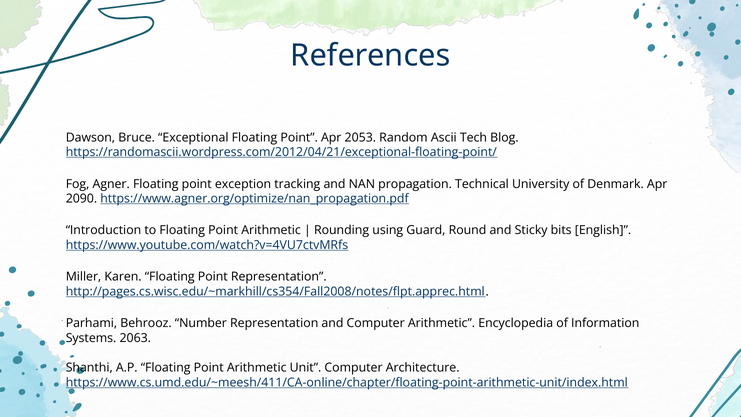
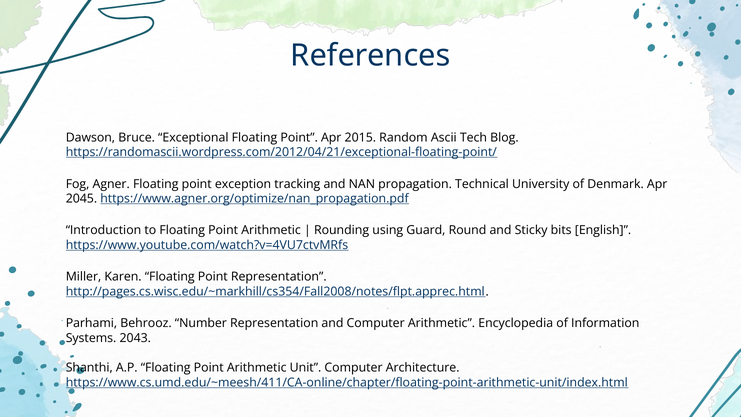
2053: 2053 -> 2015 (360, 137)
2090: 2090 -> 2045 (81, 199)
2063: 2063 -> 2043 (135, 338)
